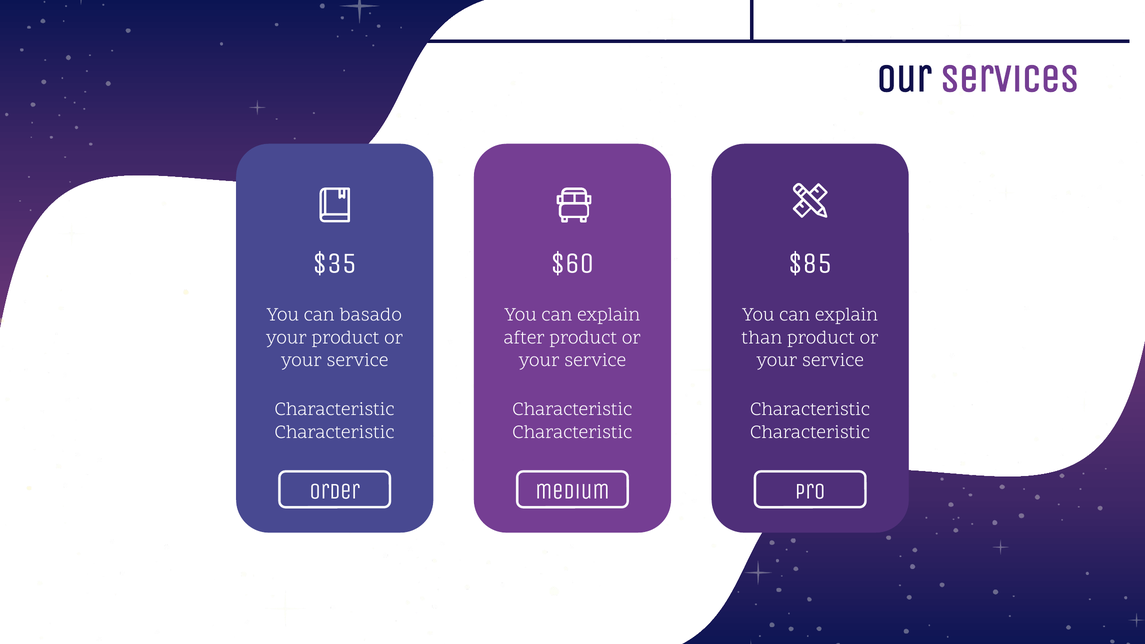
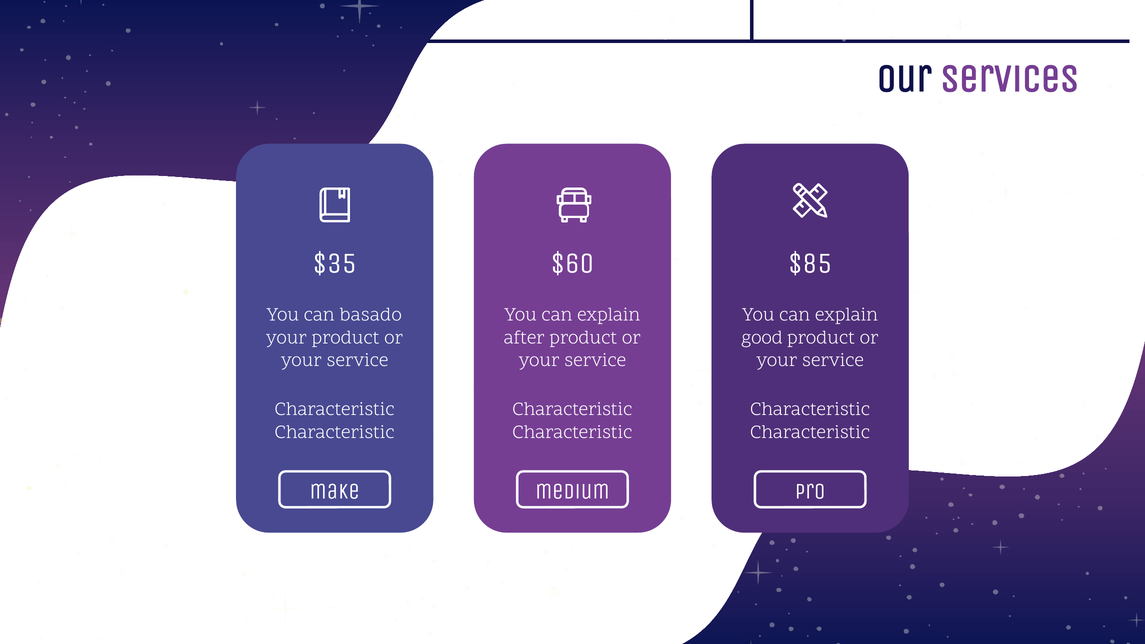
than: than -> good (762, 337)
order: order -> make (335, 492)
